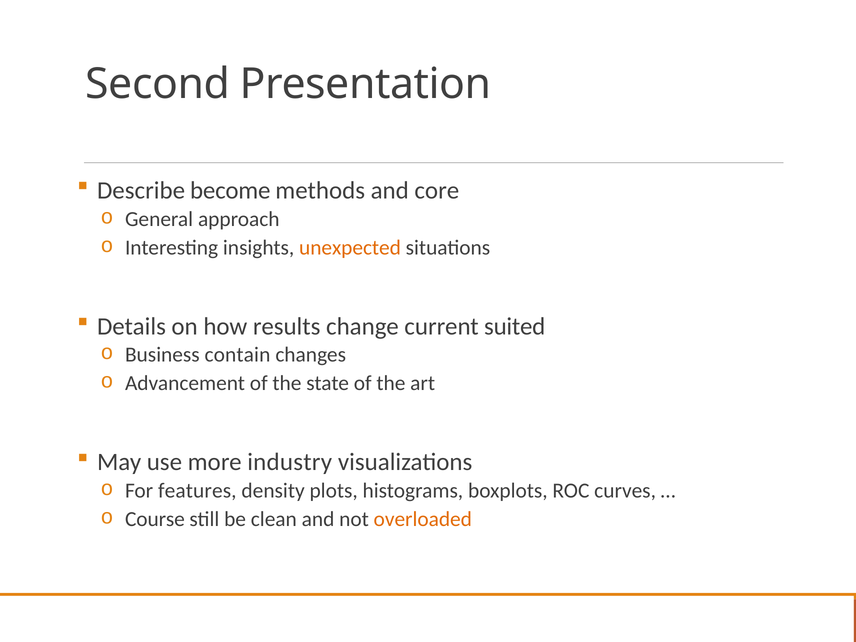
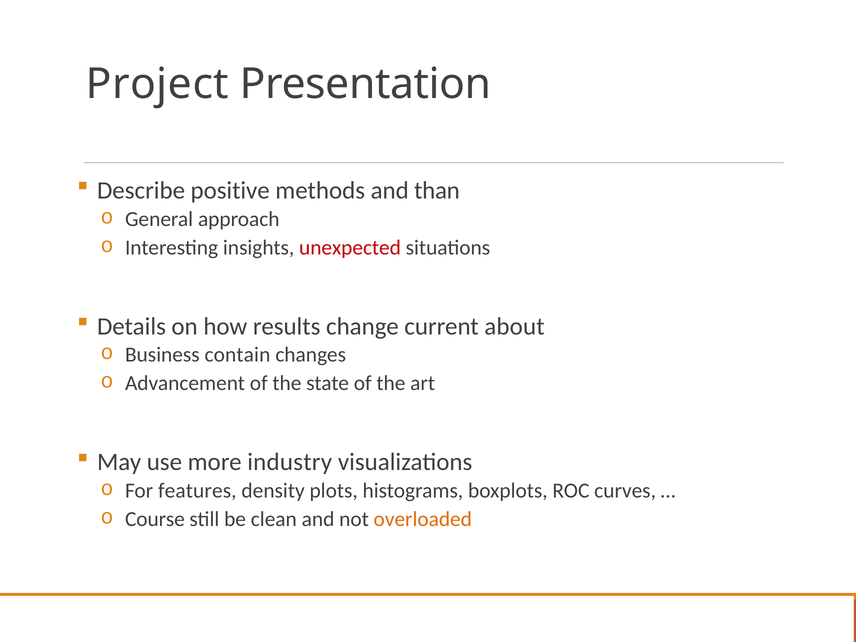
Second: Second -> Project (157, 84)
become: become -> positive (230, 190)
core: core -> than (437, 190)
unexpected colour: orange -> red (350, 248)
suited: suited -> about (515, 326)
